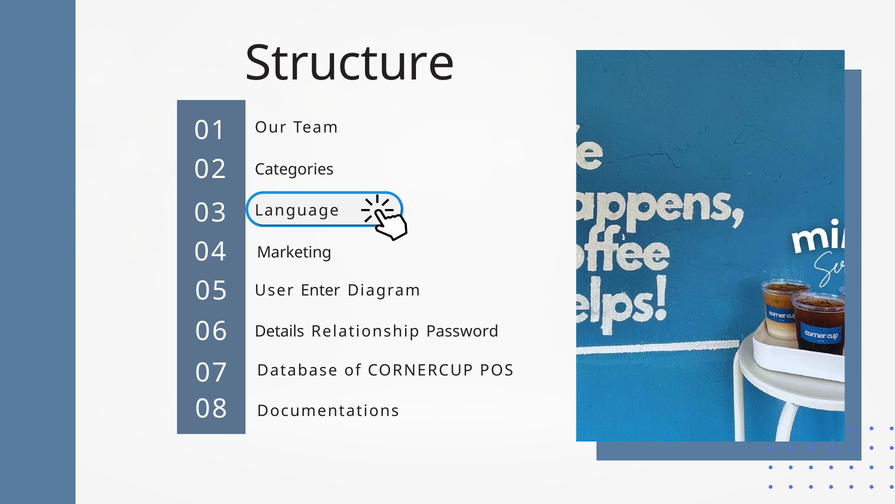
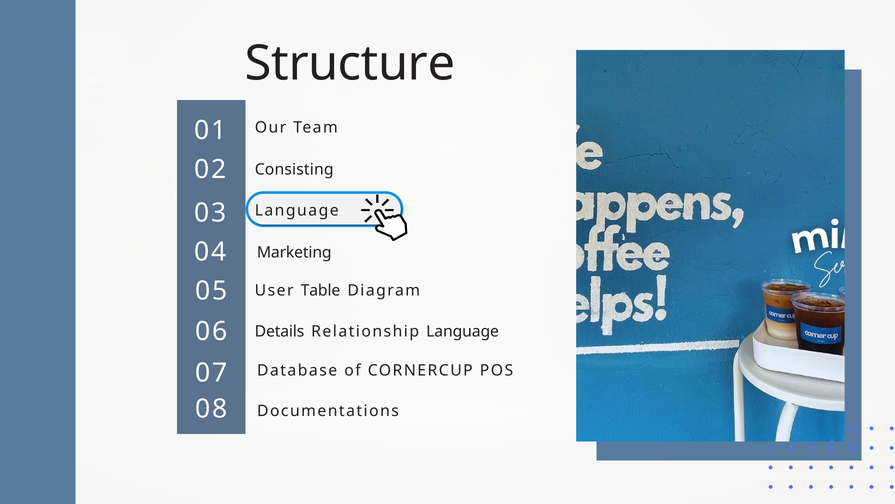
Categories: Categories -> Consisting (294, 169)
Enter: Enter -> Table (321, 290)
Relationship Password: Password -> Language (463, 331)
